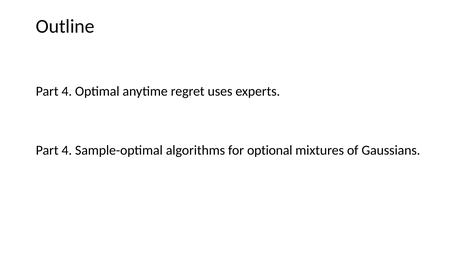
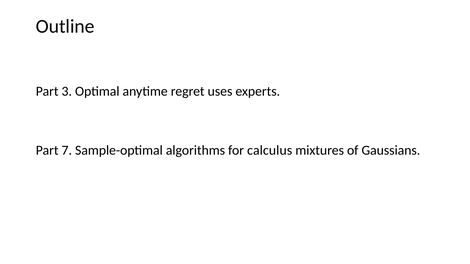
4: 4 -> 3 (67, 91)
4: 4 -> 7 (67, 150)
optional: optional -> calculus (270, 150)
